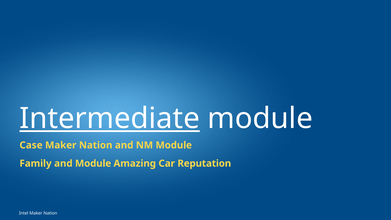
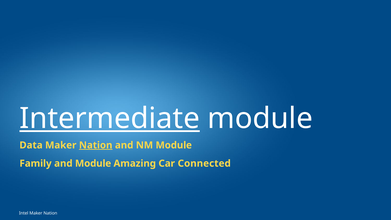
Case: Case -> Data (31, 145)
Nation underline: none -> present (96, 145)
Reputation: Reputation -> Connected (204, 163)
